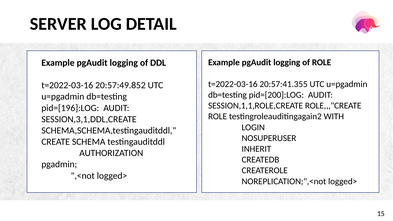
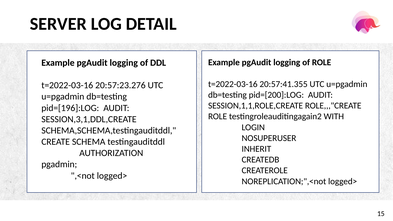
20:57:49.852: 20:57:49.852 -> 20:57:23.276 (120, 85)
